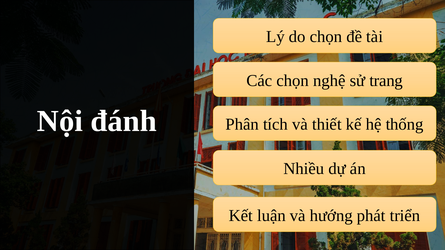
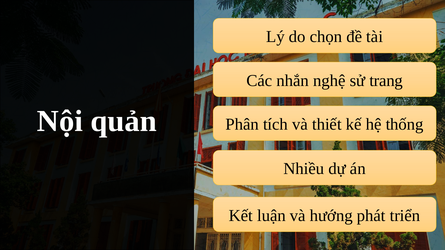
Các chọn: chọn -> nhắn (293, 81)
đánh: đánh -> quản (124, 121)
